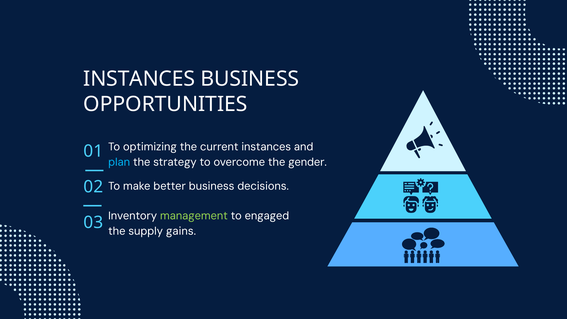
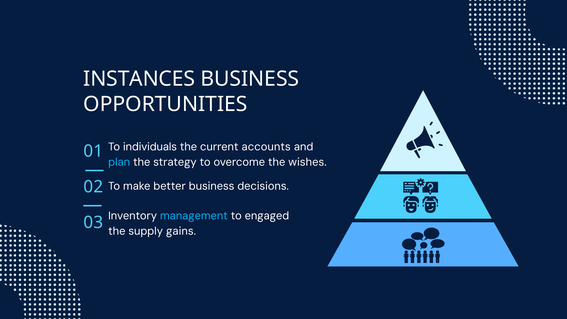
optimizing: optimizing -> individuals (150, 147)
current instances: instances -> accounts (266, 147)
gender: gender -> wishes (307, 162)
management colour: light green -> light blue (194, 216)
